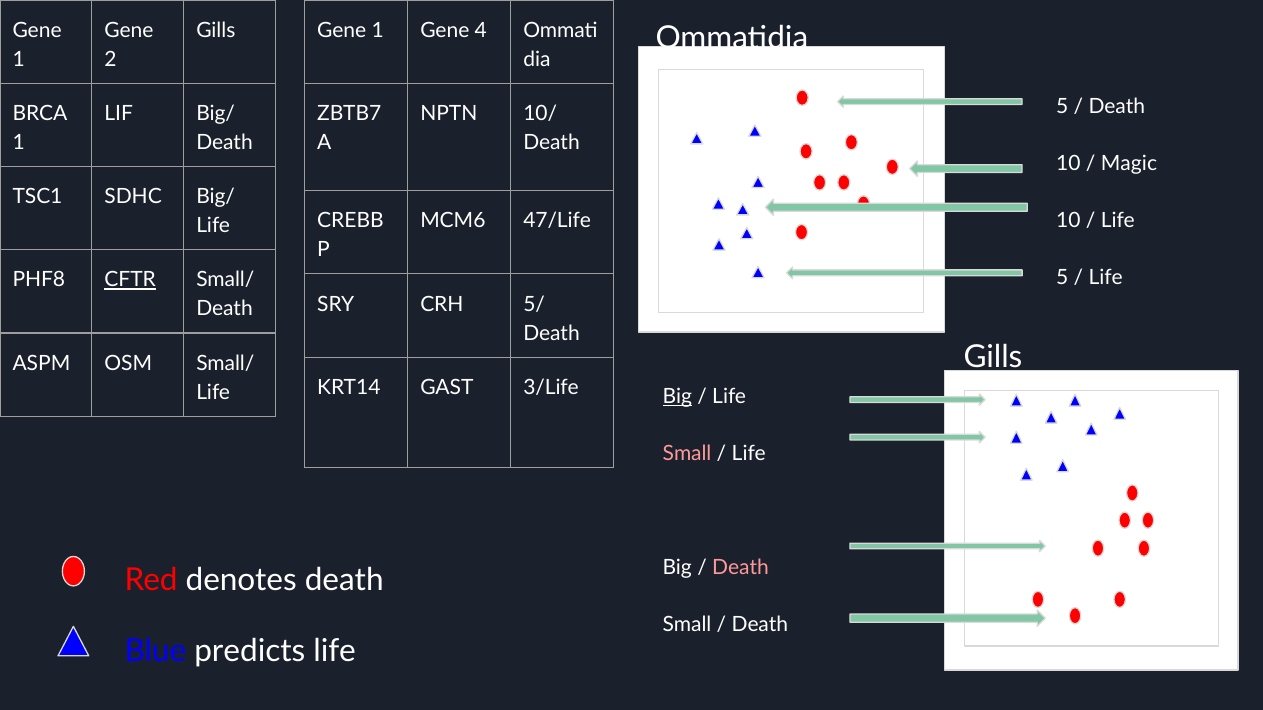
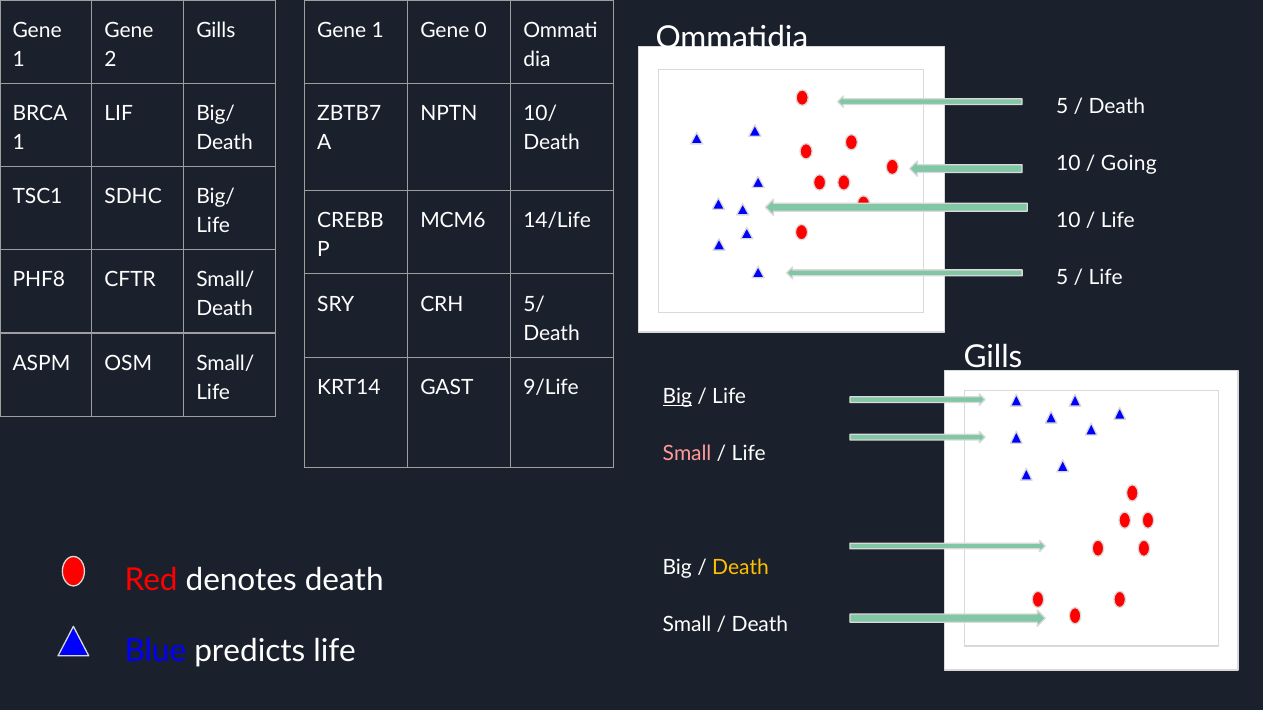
4: 4 -> 0 (481, 30)
Magic: Magic -> Going (1129, 163)
47/Life: 47/Life -> 14/Life (557, 221)
CFTR underline: present -> none (130, 280)
3/Life: 3/Life -> 9/Life (551, 388)
Death colour: pink -> yellow (740, 568)
